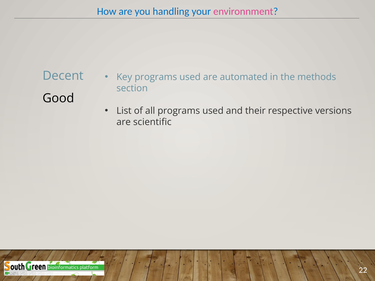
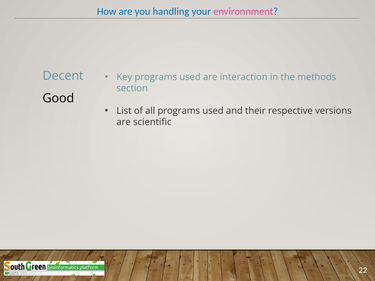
automated: automated -> interaction (244, 77)
